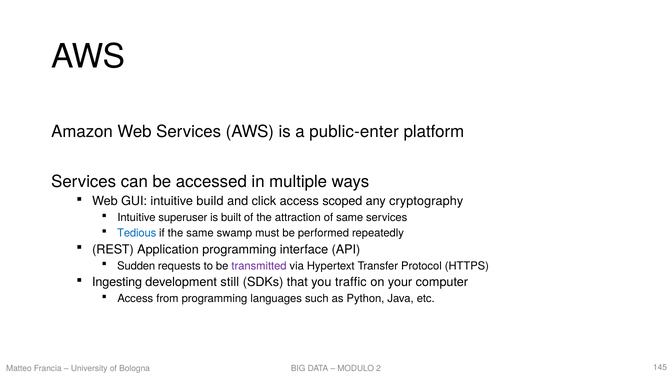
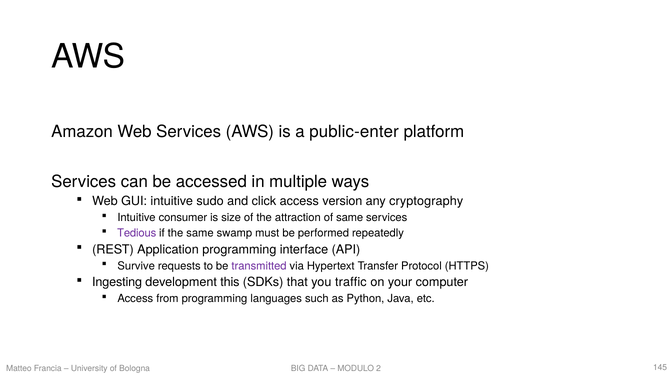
build: build -> sudo (210, 201)
scoped: scoped -> version (342, 201)
superuser: superuser -> consumer (183, 218)
built: built -> size (231, 218)
Tedious colour: blue -> purple (137, 233)
Sudden: Sudden -> Survive (136, 266)
still: still -> this (230, 282)
